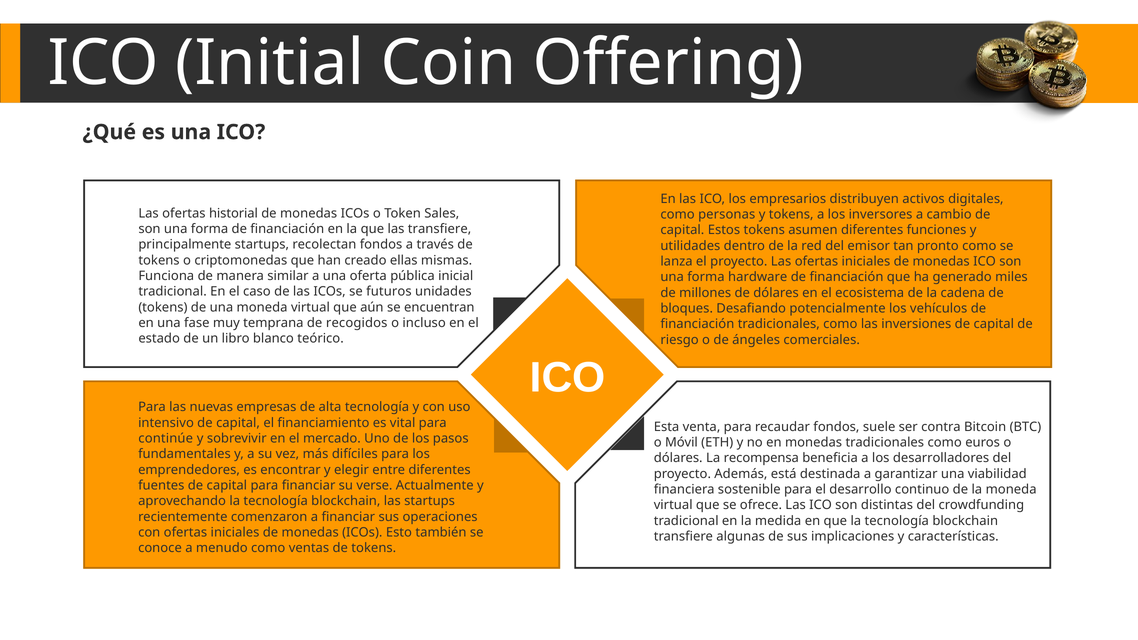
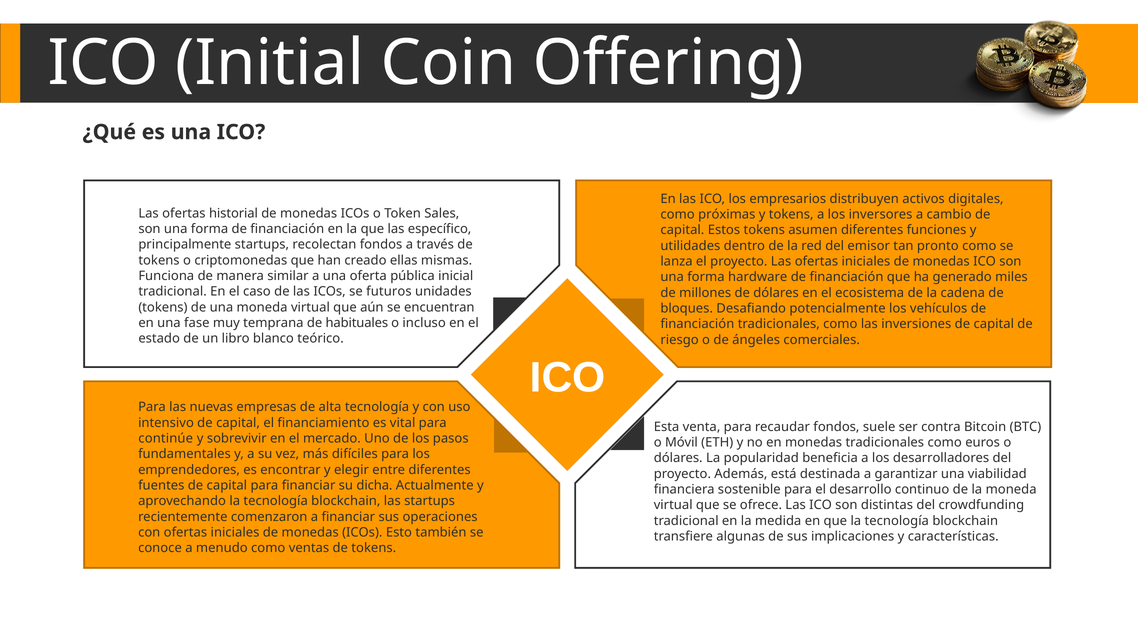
personas: personas -> próximas (727, 215)
las transfiere: transfiere -> específico (440, 229)
recogidos: recogidos -> habituales (357, 323)
recompensa: recompensa -> popularidad (761, 458)
verse: verse -> dicha (374, 486)
